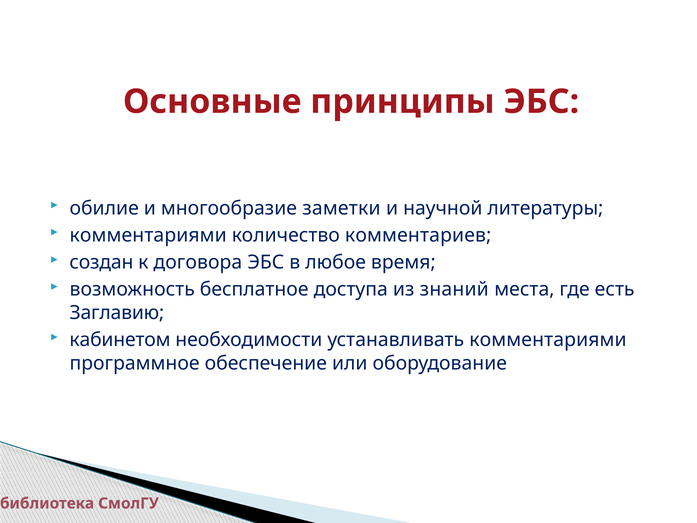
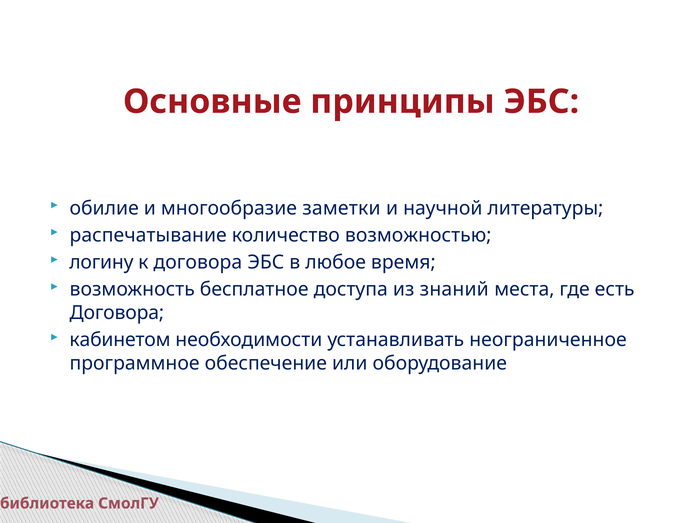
комментариями: комментариями -> распечатывание (148, 235)
комментариев: комментариев -> возможностью (418, 235)
создан: создан -> логину (101, 262)
Заглавию: Заглавию -> Договора (117, 313)
устанавливать комментариями: комментариями -> неограниченное (548, 340)
